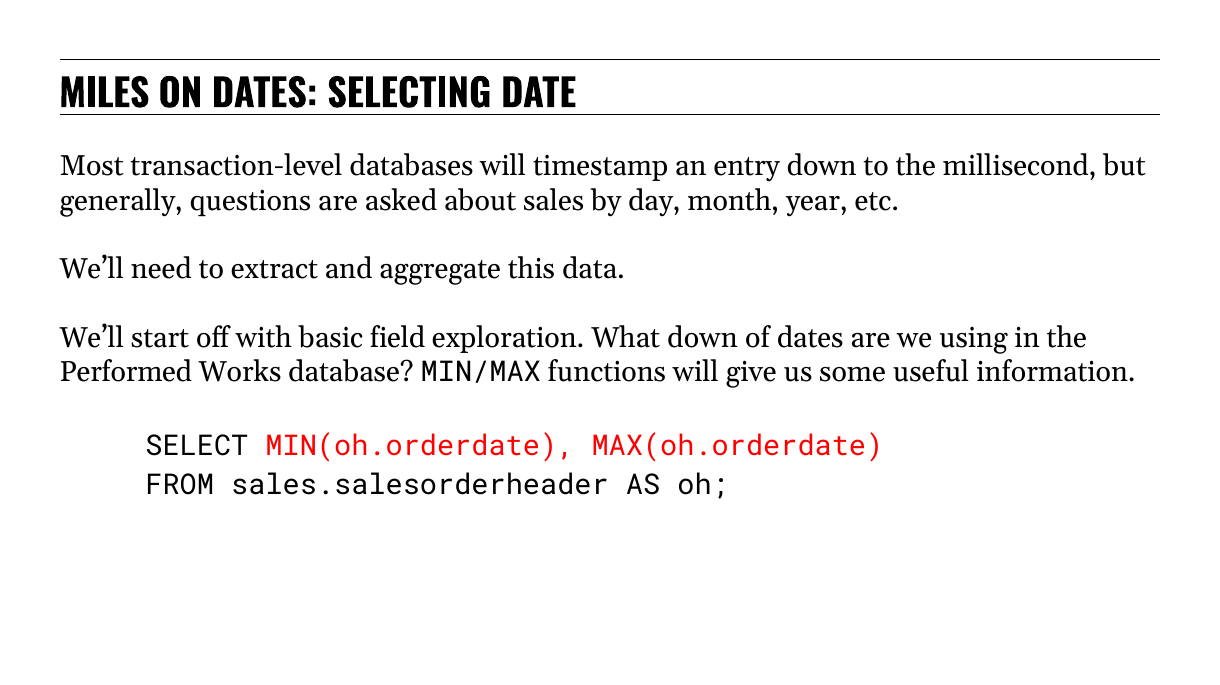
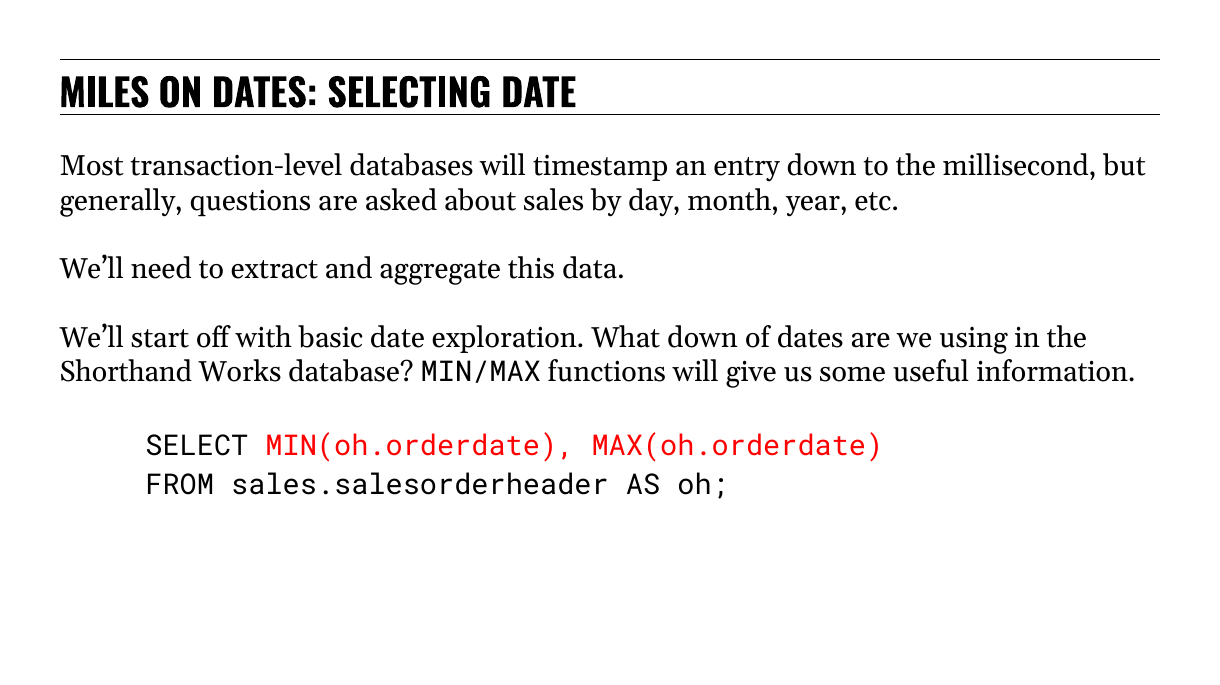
basic field: field -> date (397, 338)
Performed: Performed -> Shorthand (126, 372)
